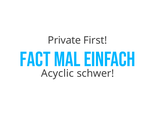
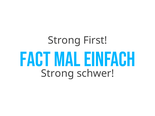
Private: Private -> Strong (64, 40)
Acyclic: Acyclic -> Strong (57, 74)
